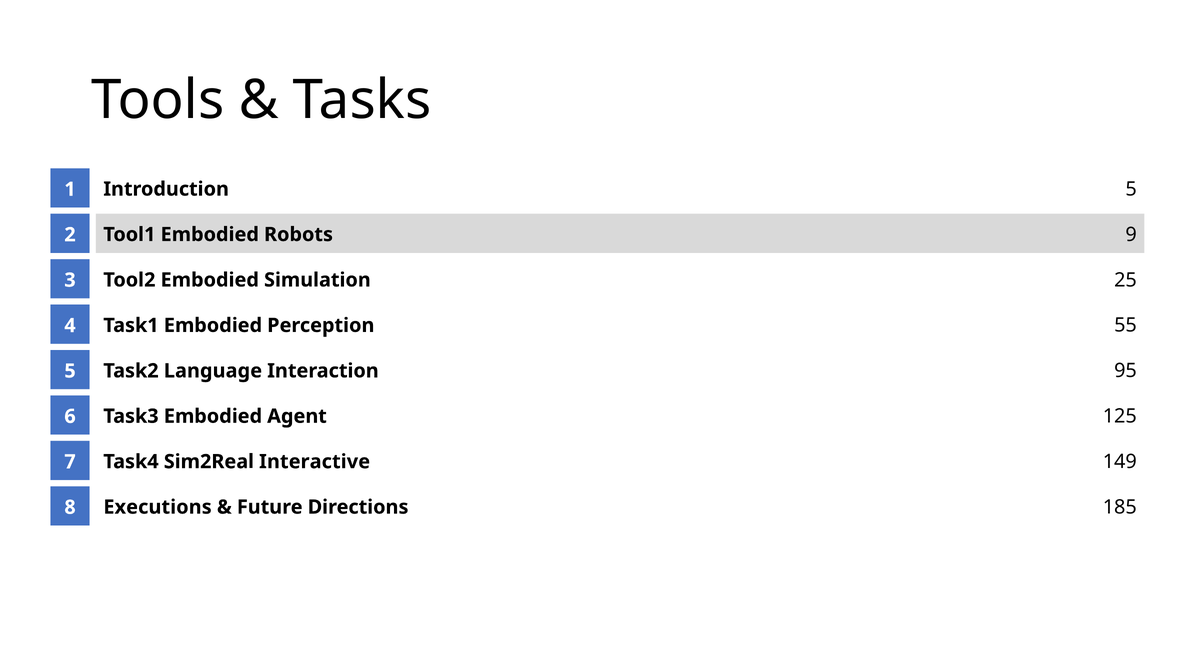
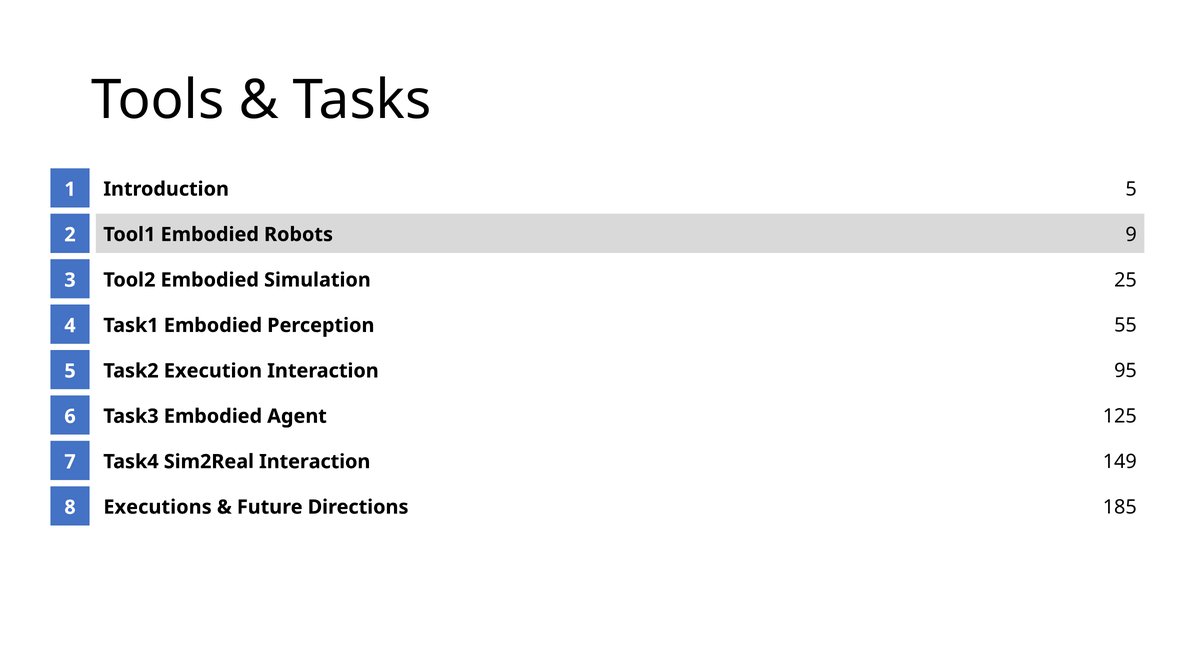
Language: Language -> Execution (213, 371)
Sim2Real Interactive: Interactive -> Interaction (315, 462)
